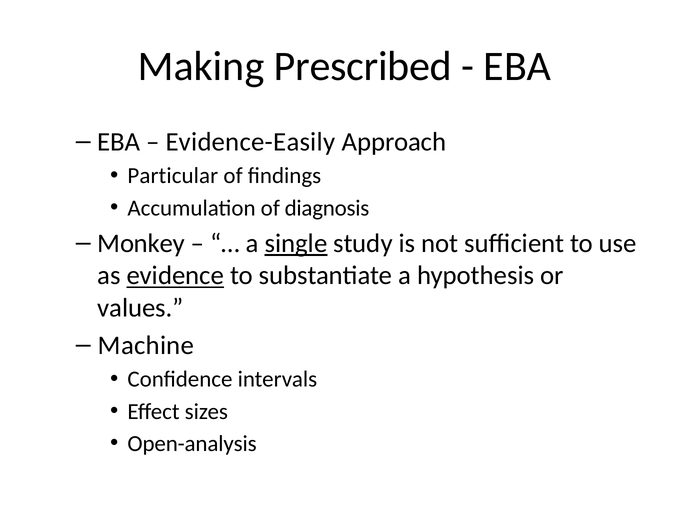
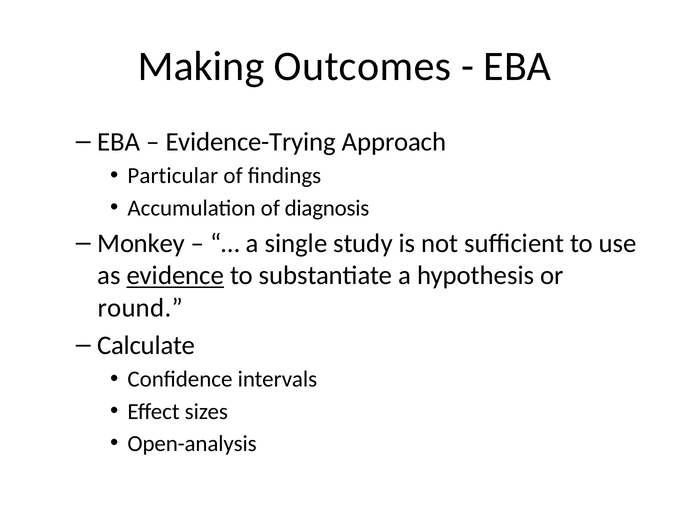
Prescribed: Prescribed -> Outcomes (363, 67)
Evidence-Easily: Evidence-Easily -> Evidence-Trying (251, 142)
single underline: present -> none (296, 244)
values: values -> round (140, 308)
Machine: Machine -> Calculate (146, 346)
